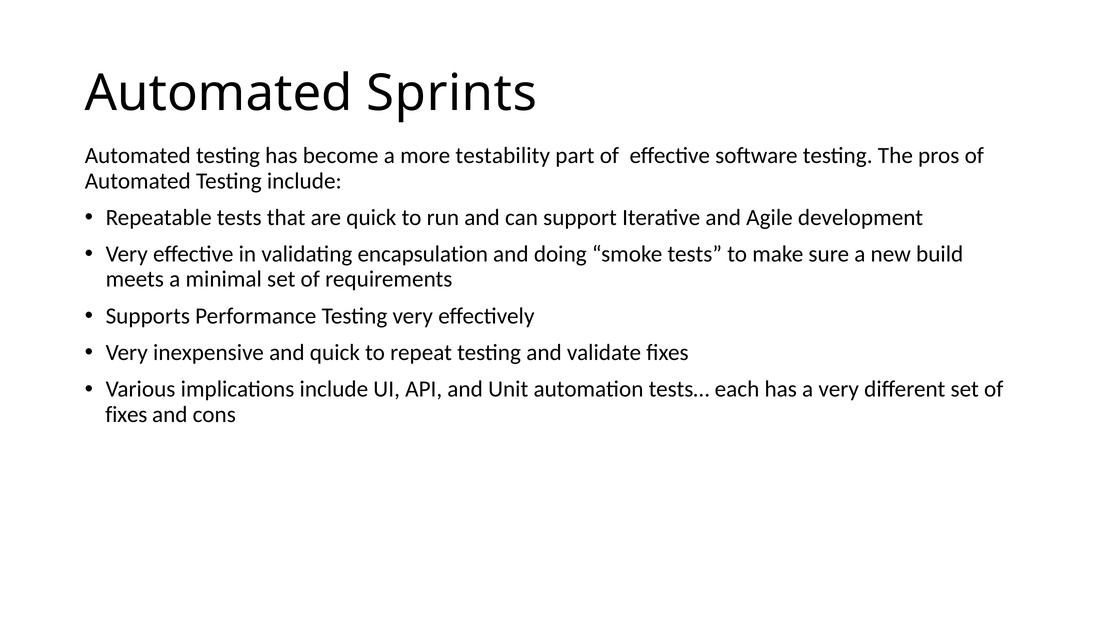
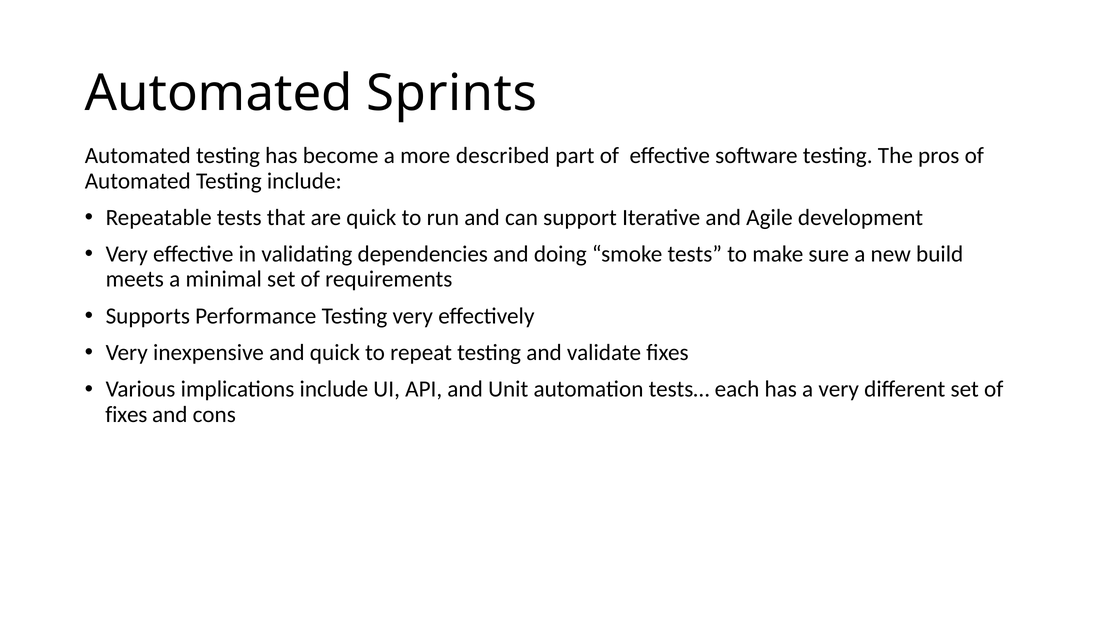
testability: testability -> described (503, 156)
encapsulation: encapsulation -> dependencies (423, 254)
